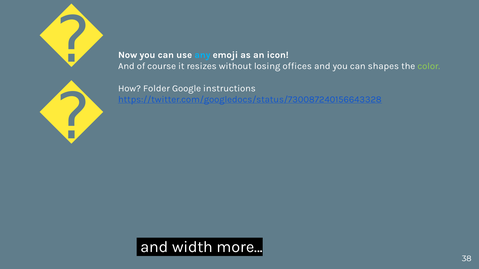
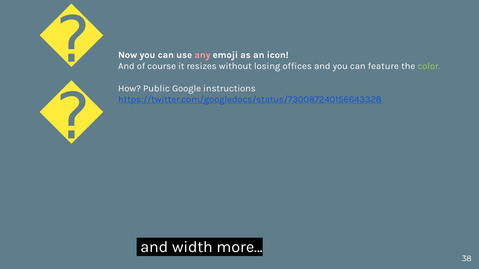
any colour: light blue -> pink (202, 55)
shapes: shapes -> feature (383, 66)
Folder: Folder -> Public (156, 88)
